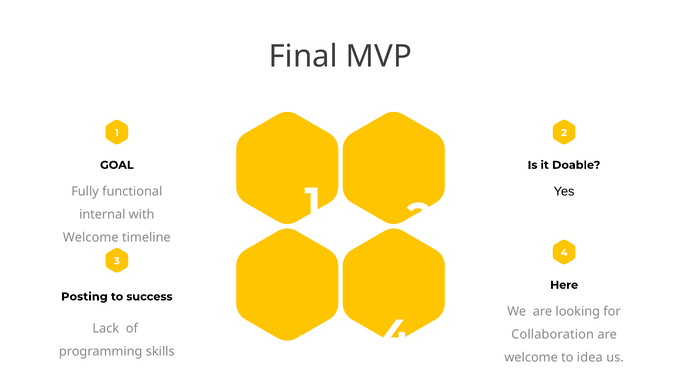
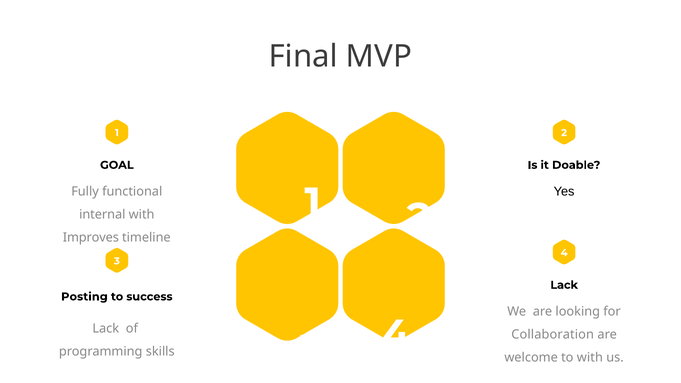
Welcome: Welcome -> Improves (91, 237)
Here: Here -> Lack (564, 285)
to idea: idea -> with (590, 357)
